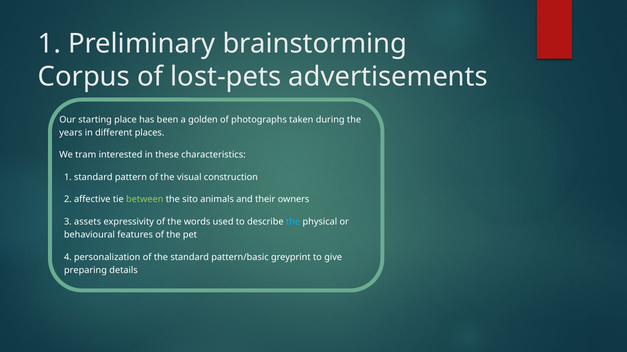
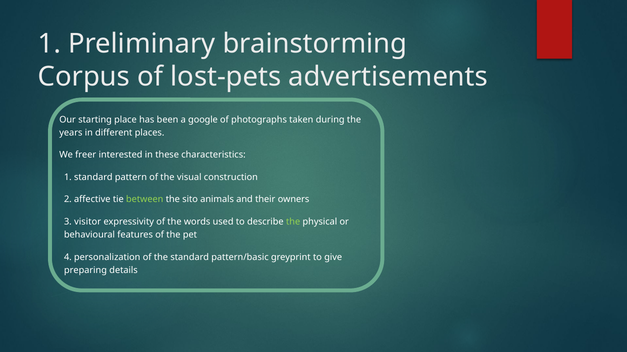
golden: golden -> google (203, 120)
tram: tram -> freer (86, 155)
assets: assets -> visitor (88, 222)
the colour: light blue -> light green (293, 222)
